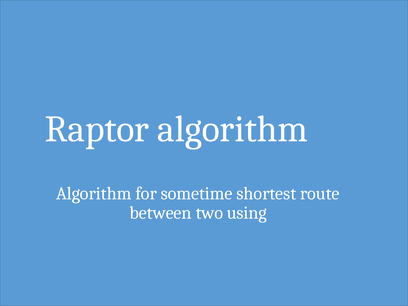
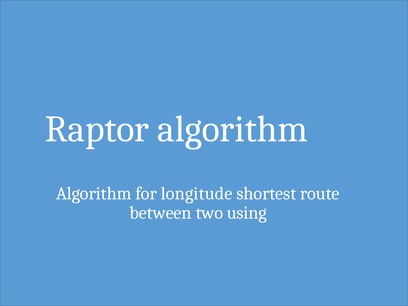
sometime: sometime -> longitude (197, 193)
